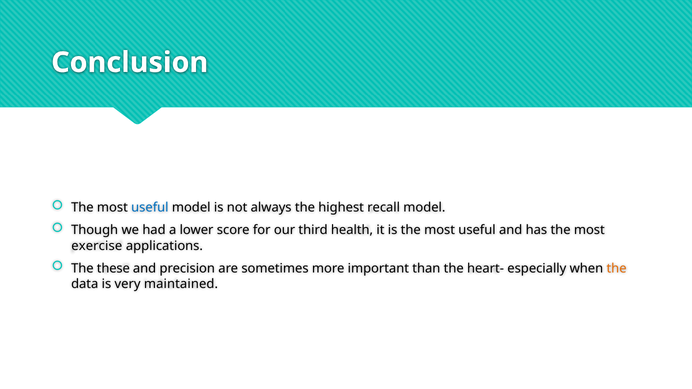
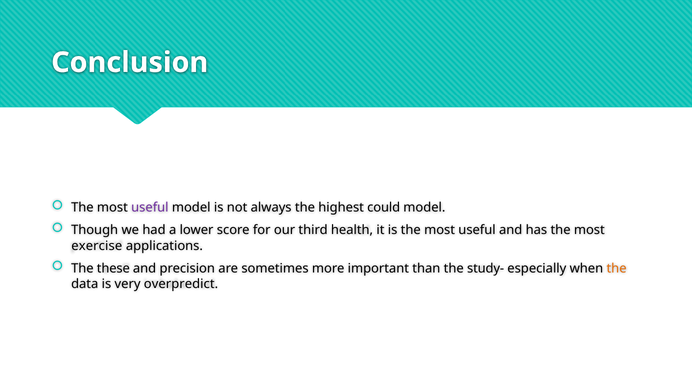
useful colour: blue -> purple (150, 208)
recall: recall -> could (384, 208)
heart-: heart- -> study- (486, 268)
maintained: maintained -> overpredict (181, 284)
